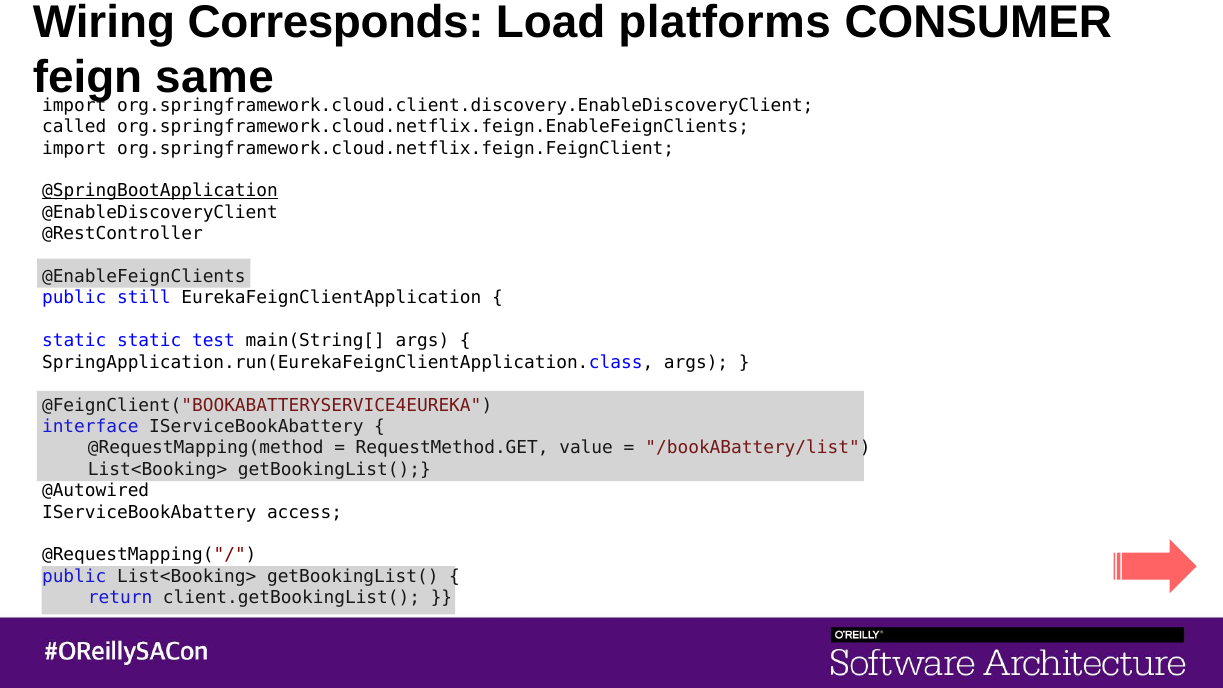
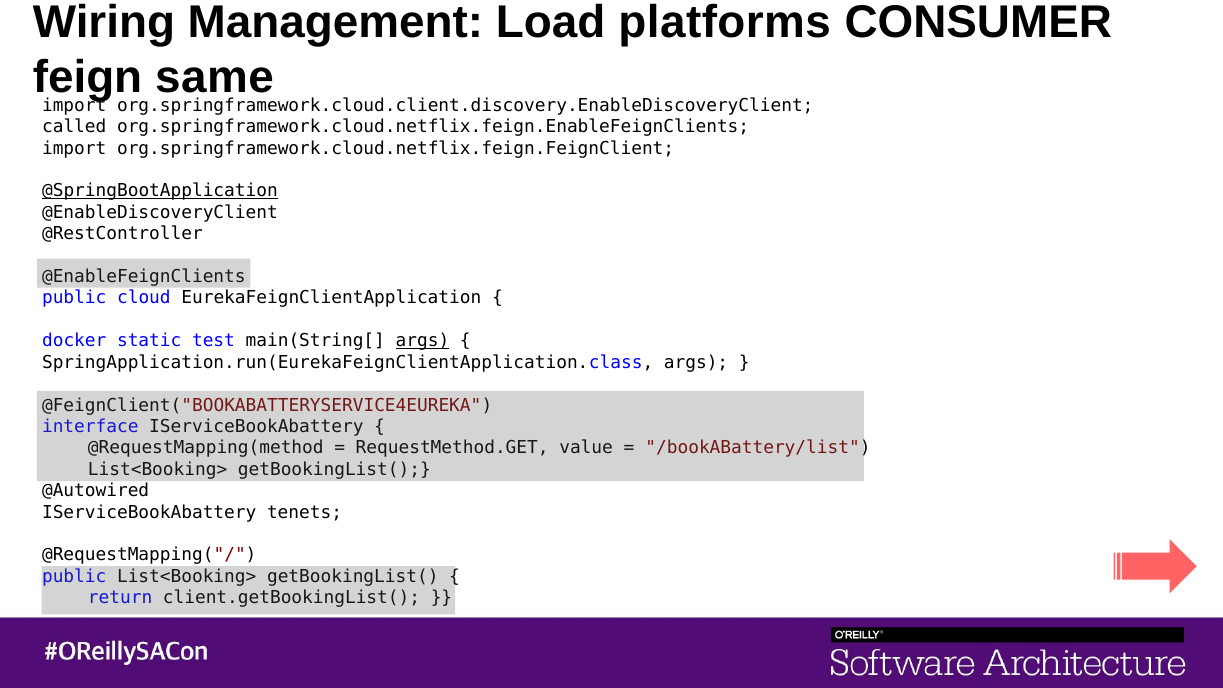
Corresponds: Corresponds -> Management (335, 22)
still: still -> cloud (144, 298)
static: static -> docker (74, 341)
args underline: none -> present (422, 341)
access: access -> tenets (305, 512)
